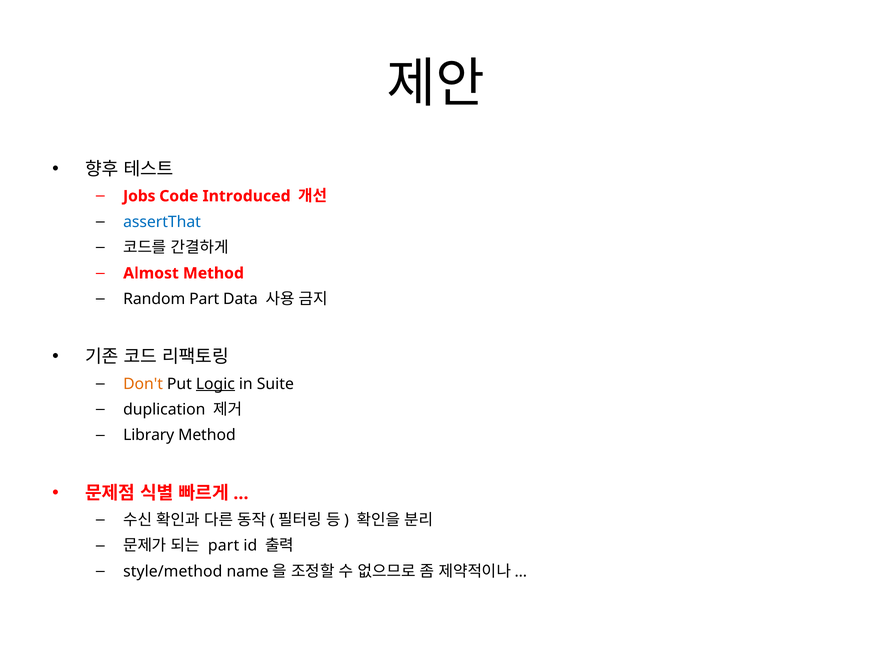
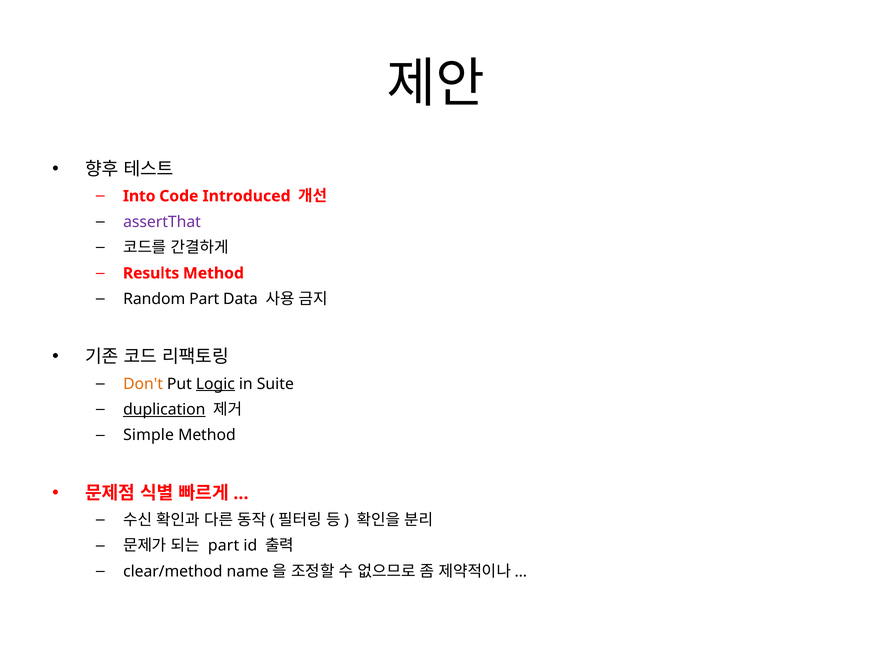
Jobs: Jobs -> Into (139, 196)
assertThat colour: blue -> purple (162, 222)
Almost: Almost -> Results (151, 273)
duplication underline: none -> present (164, 410)
Library: Library -> Simple (149, 435)
style/method: style/method -> clear/method (173, 571)
